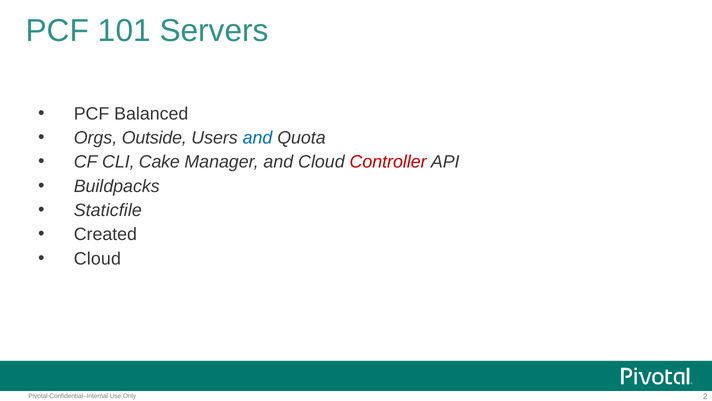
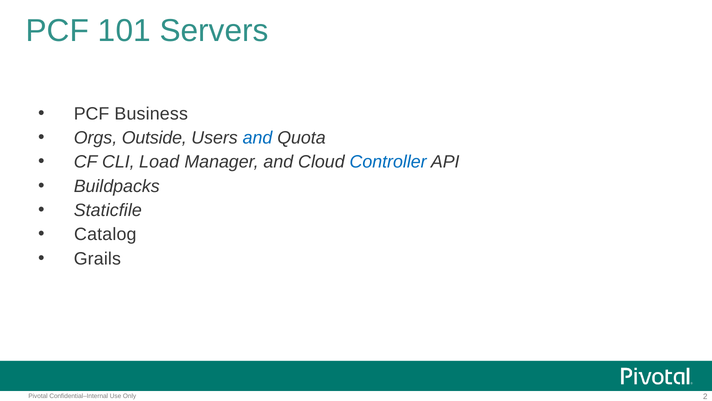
Balanced: Balanced -> Business (151, 114)
Cake: Cake -> Load (159, 162)
Controller colour: red -> blue (388, 162)
Created: Created -> Catalog (105, 234)
Cloud: Cloud -> Grails (97, 258)
